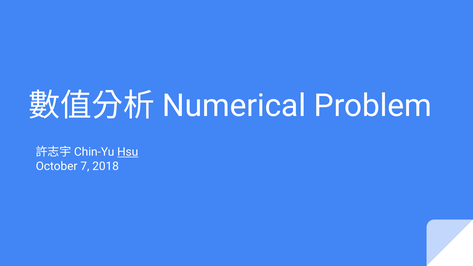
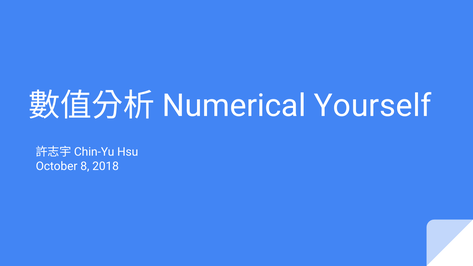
Problem: Problem -> Yourself (373, 106)
Hsu underline: present -> none (128, 152)
7: 7 -> 8 (85, 166)
